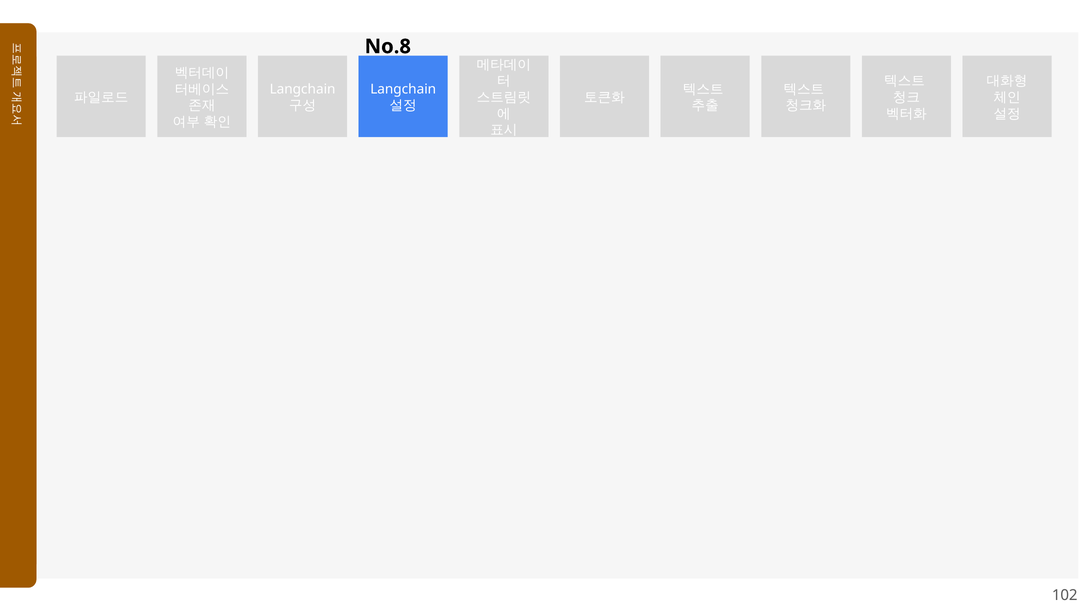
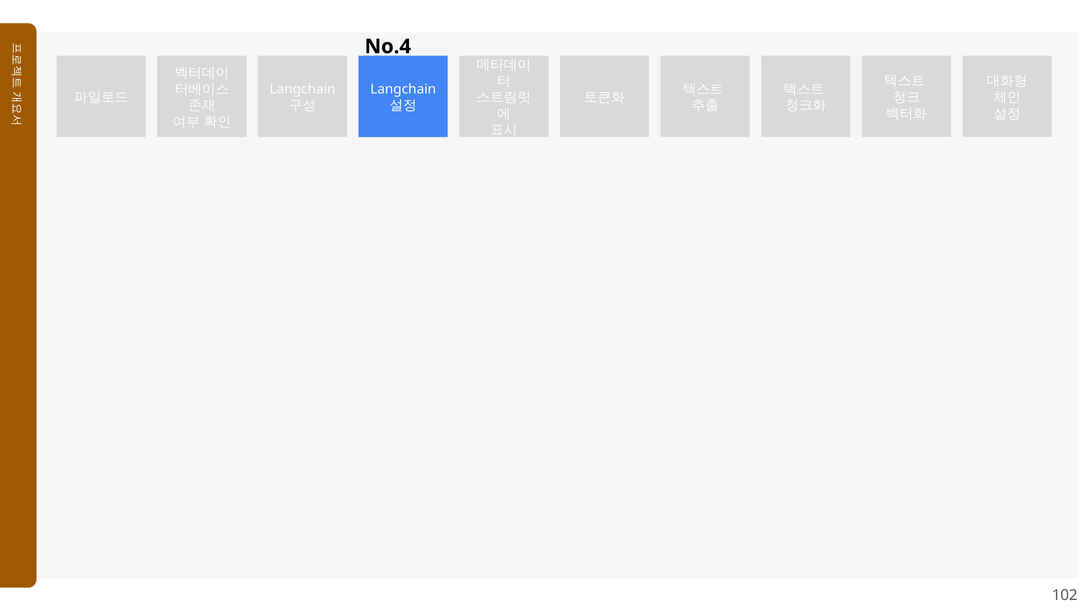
No.8: No.8 -> No.4 (388, 46)
